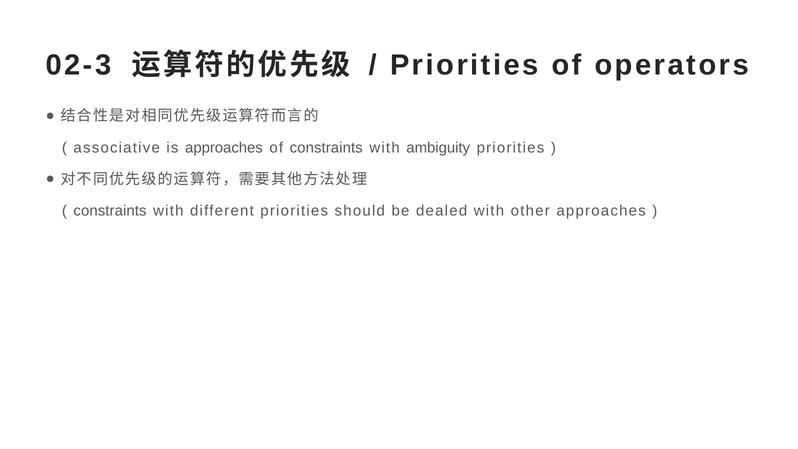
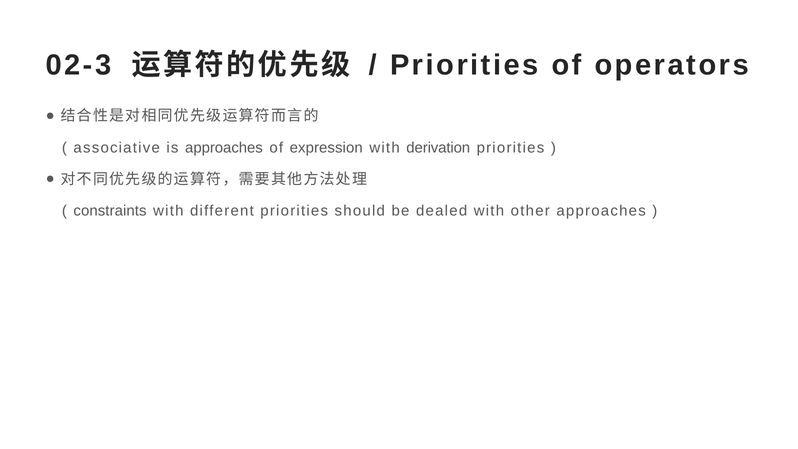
of constraints: constraints -> expression (326, 148)
ambiguity: ambiguity -> derivation (438, 148)
